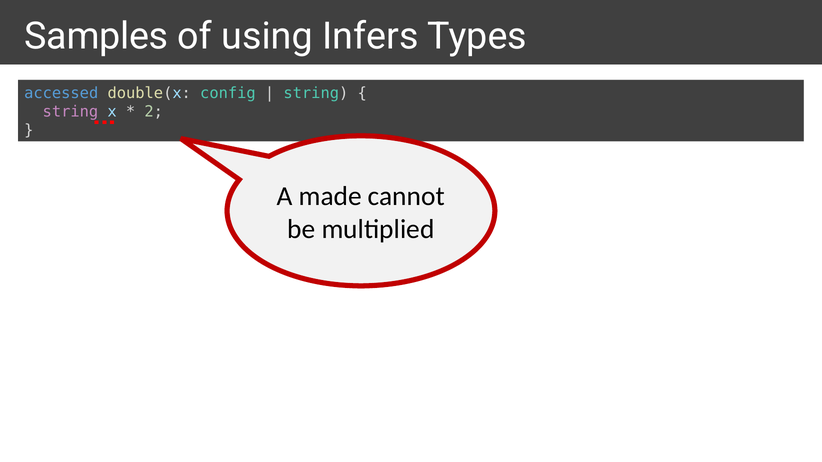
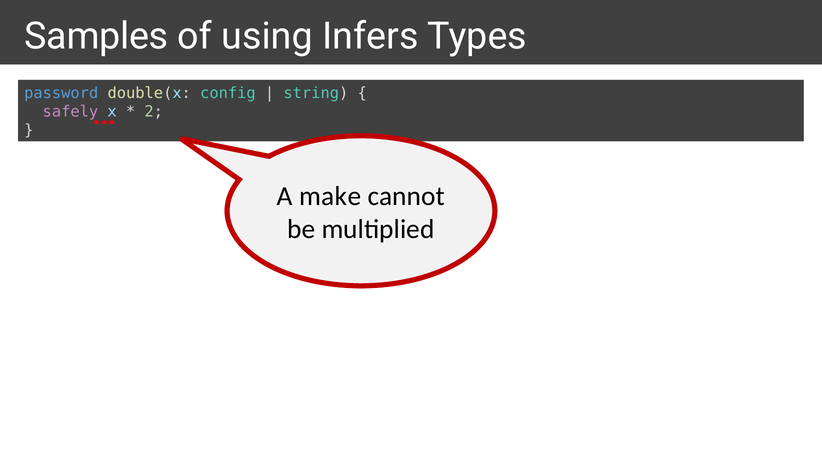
accessed: accessed -> password (61, 93)
string: string -> safely (70, 112)
made: made -> make (330, 196)
